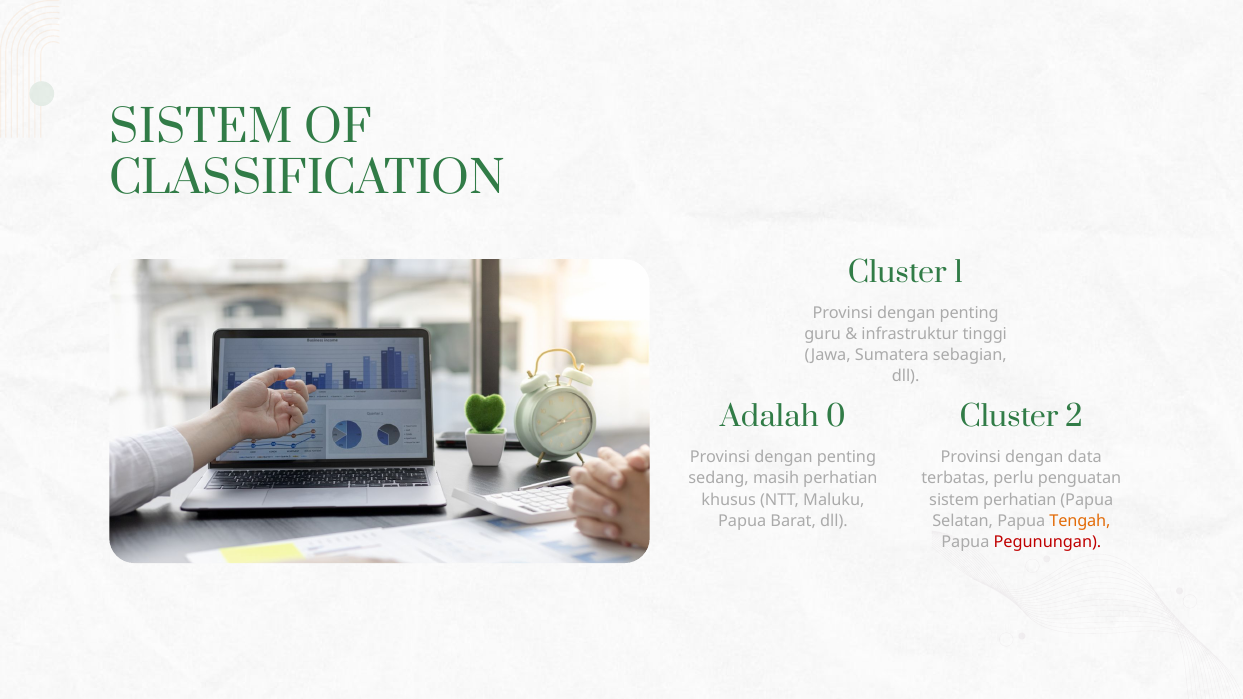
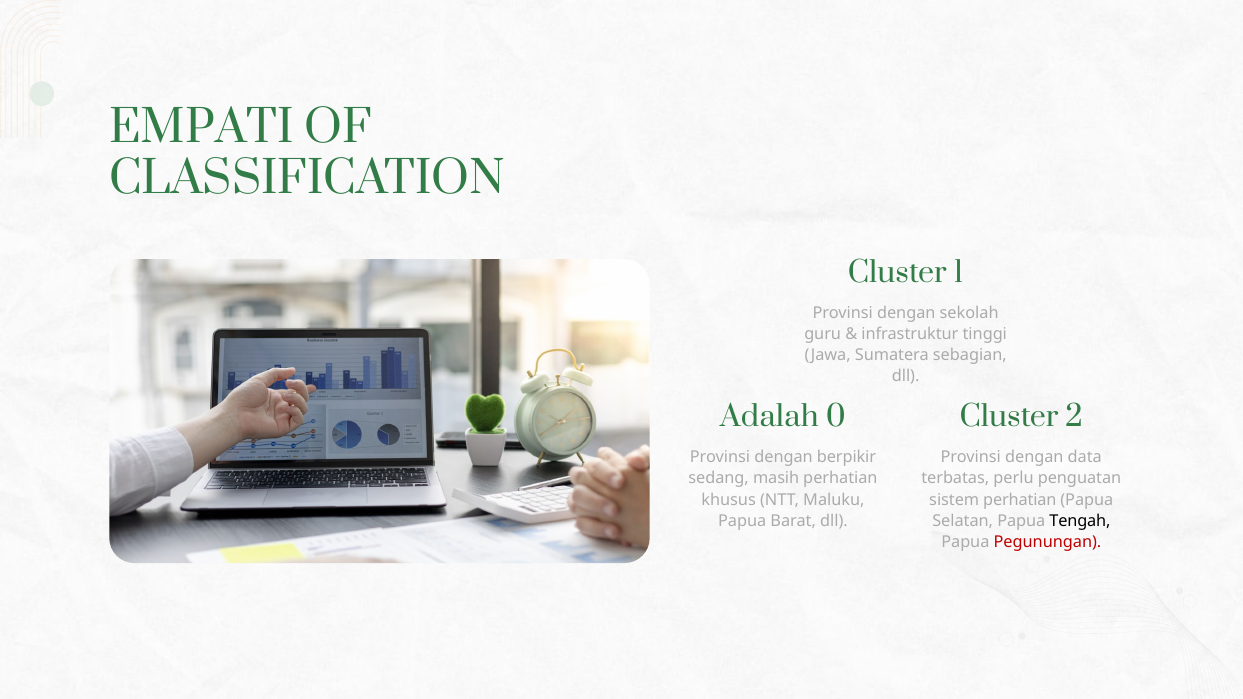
SISTEM: SISTEM -> EMPATI (202, 128)
penting: penting -> sekolah (969, 313)
penting: penting -> berpikir (846, 458)
Tengah colour: orange -> black (1080, 521)
